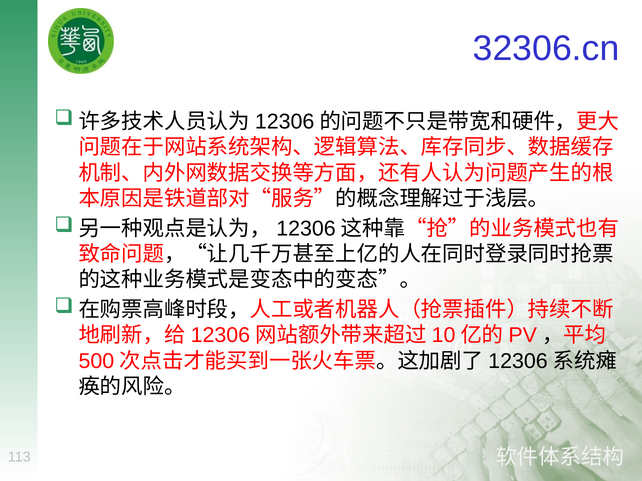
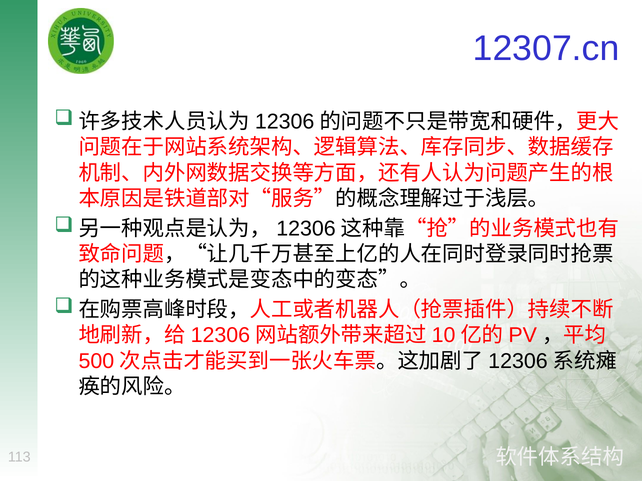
32306.cn: 32306.cn -> 12307.cn (546, 49)
